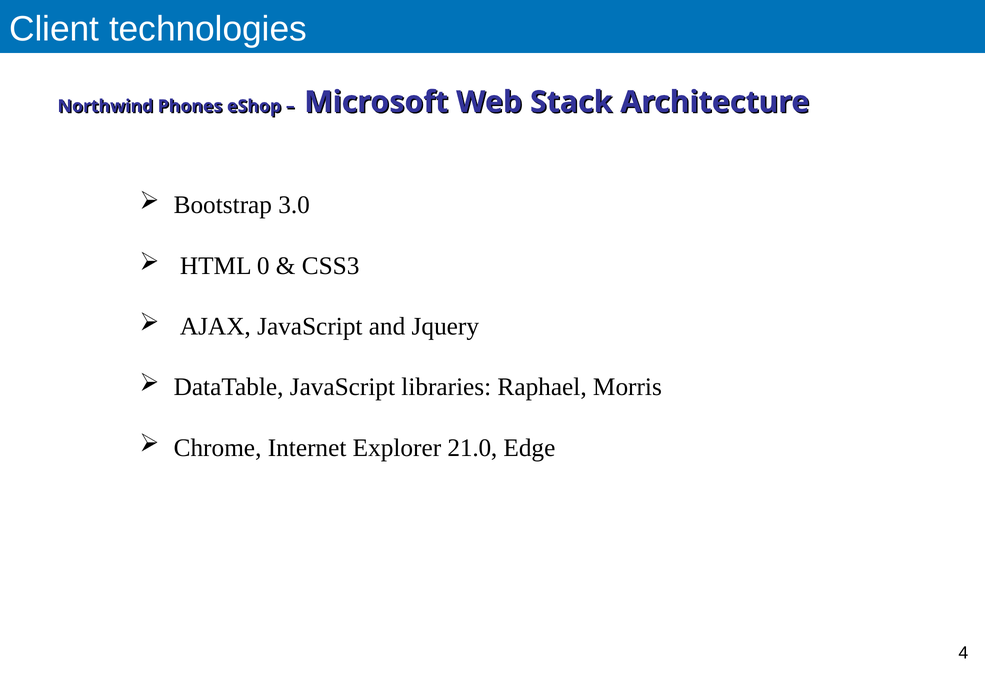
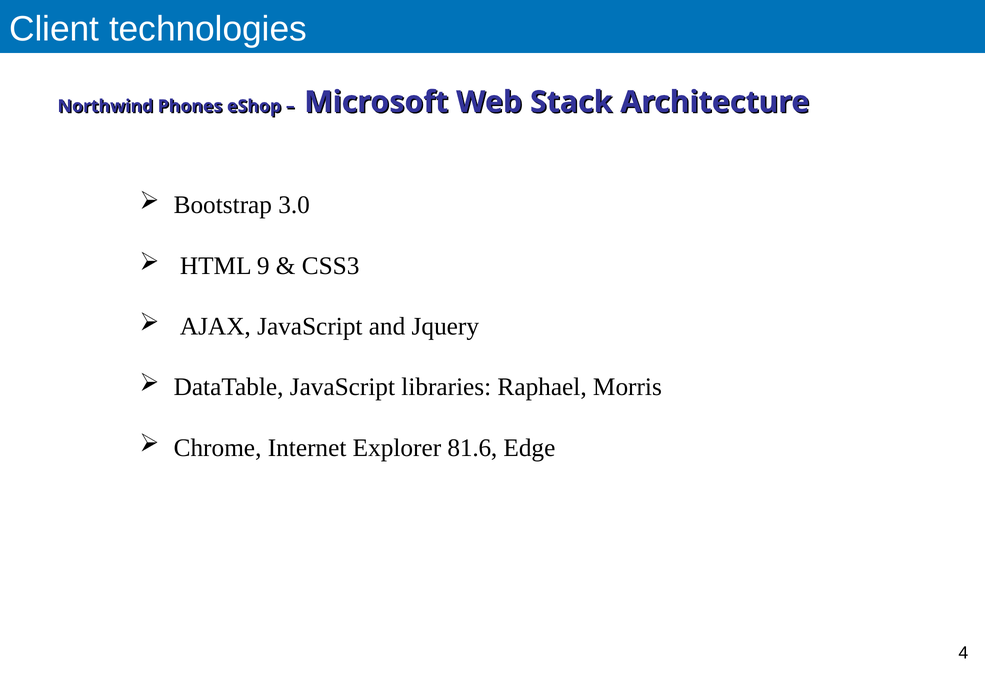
0: 0 -> 9 (263, 266)
21.0: 21.0 -> 81.6 (472, 448)
